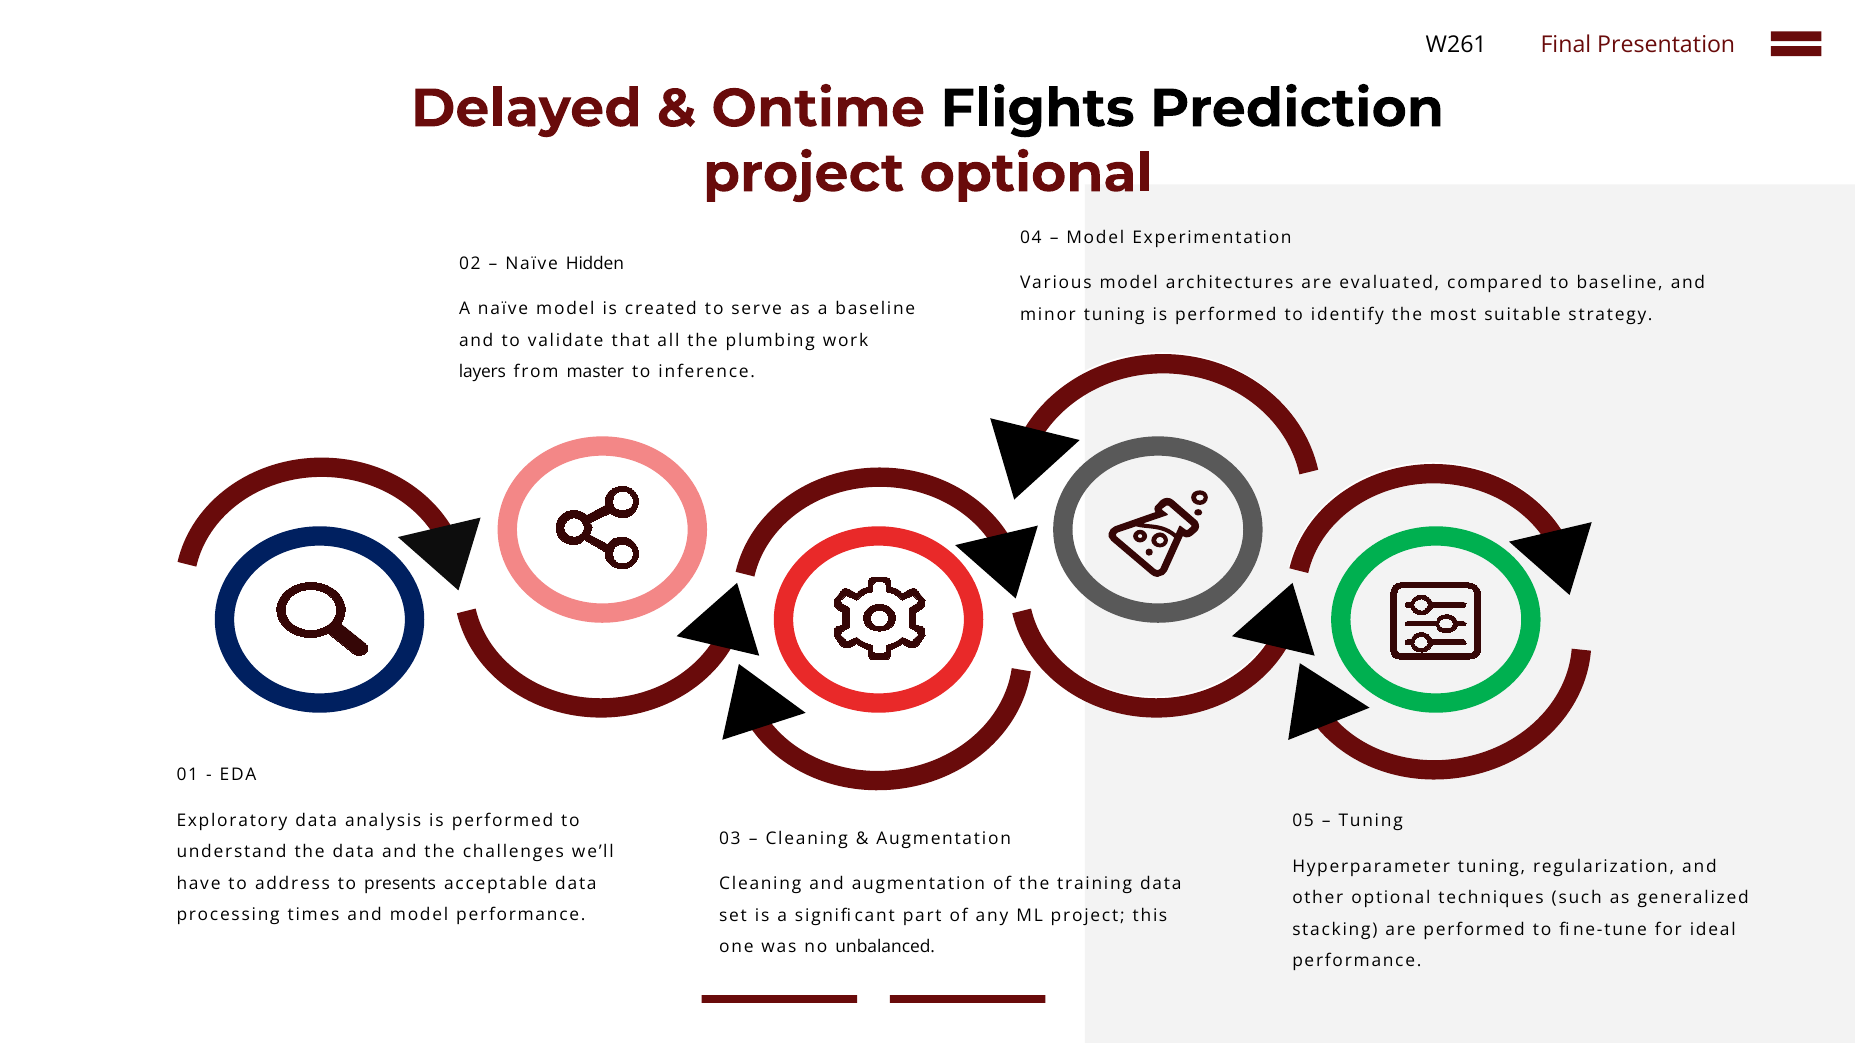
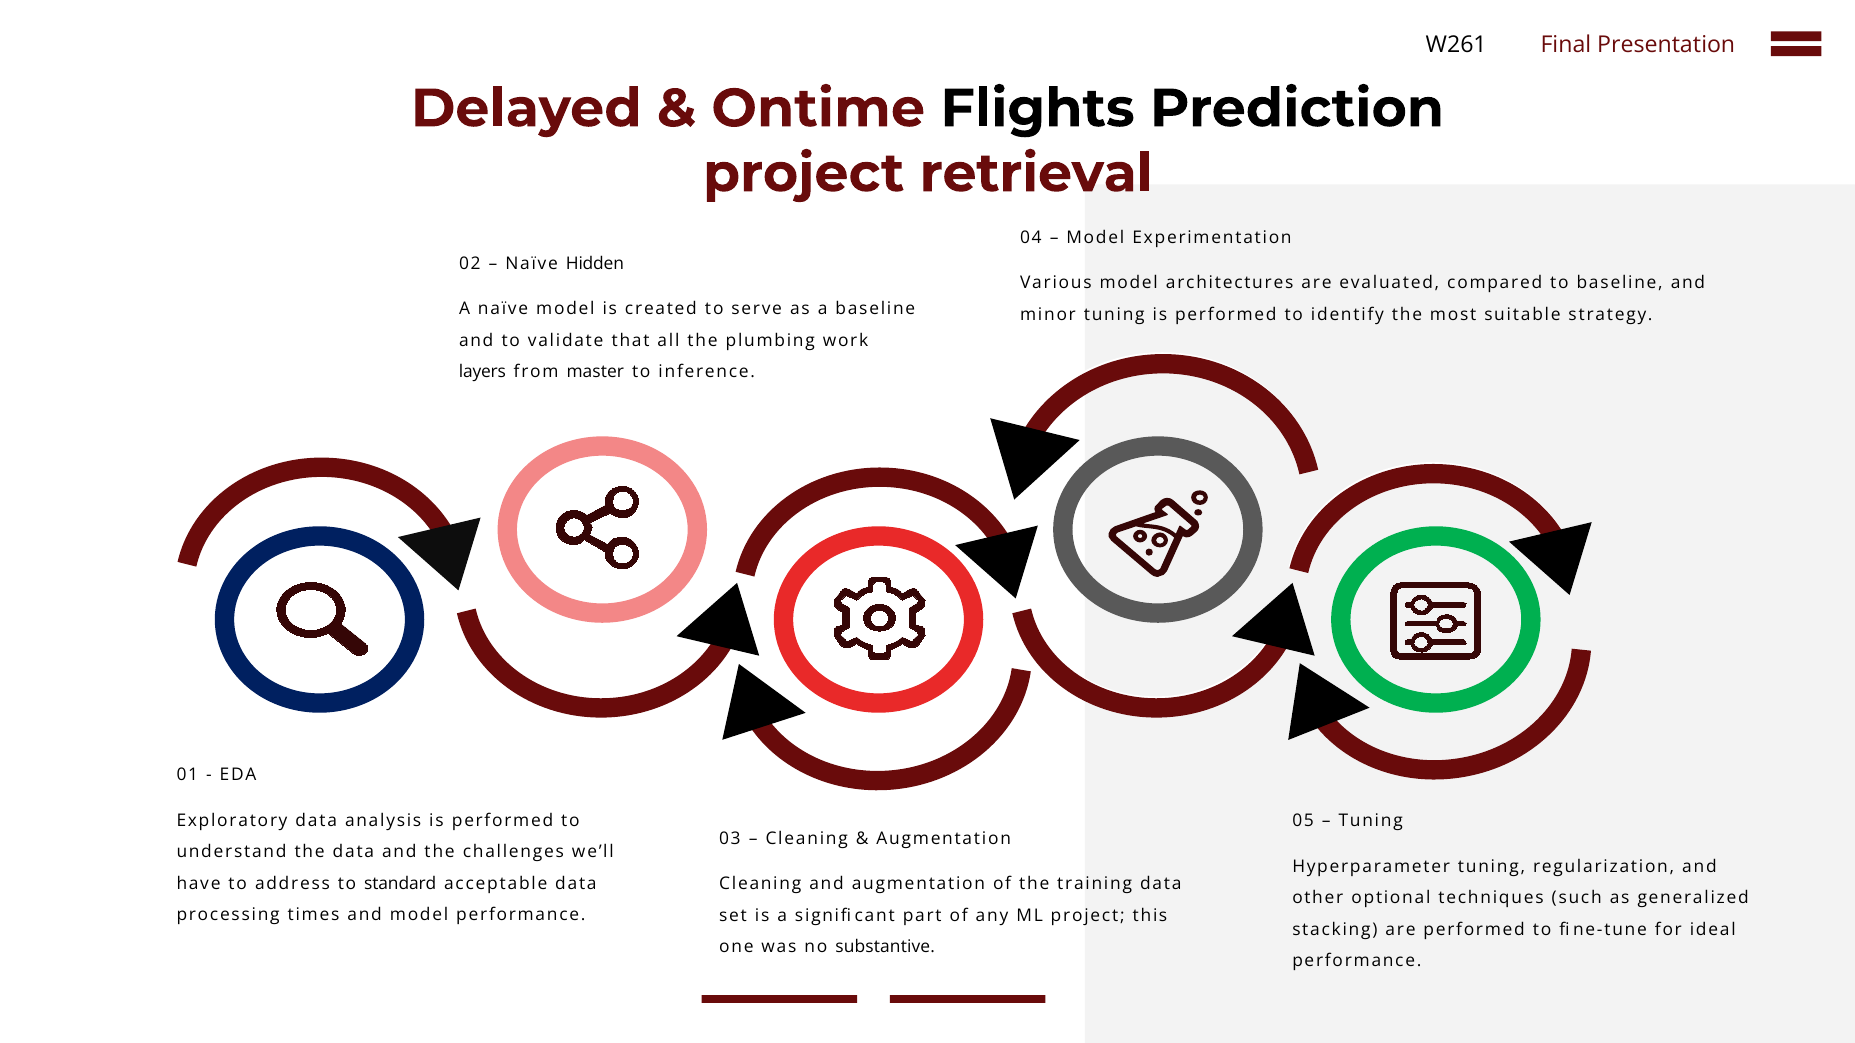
project optional: optional -> retrieval (1036, 174)
presents: presents -> standard (400, 884)
unbalanced: unbalanced -> substantive (885, 947)
